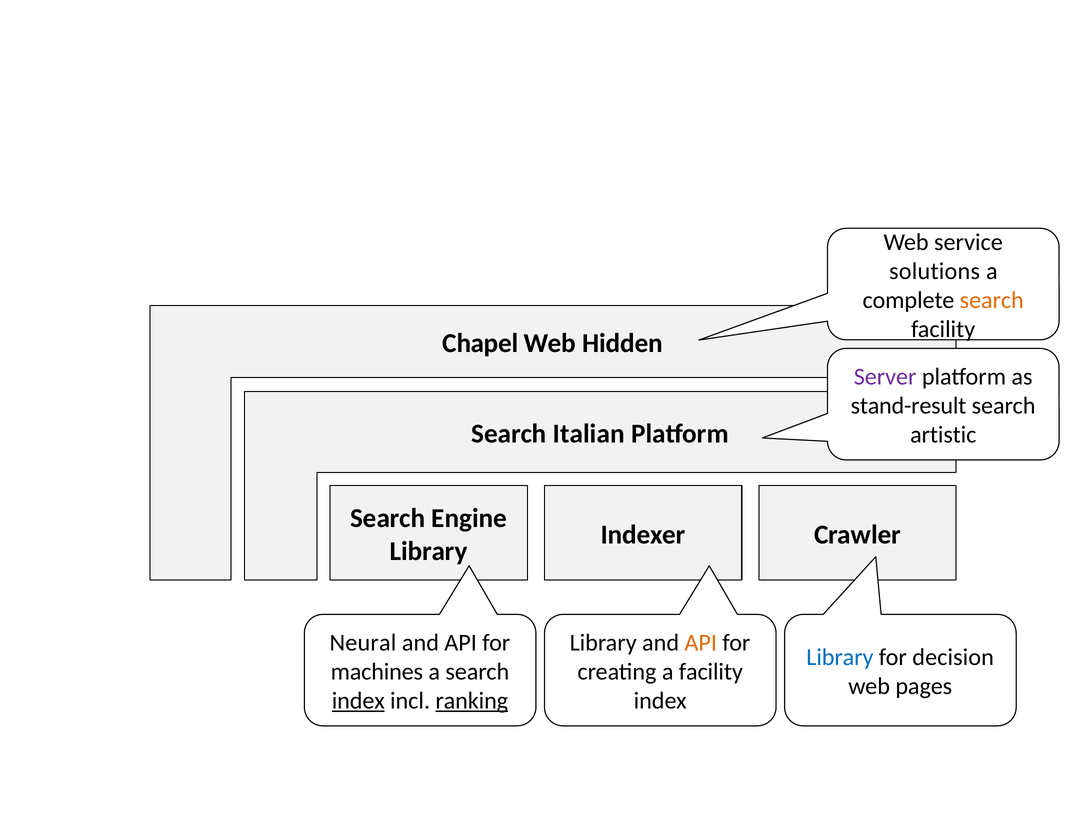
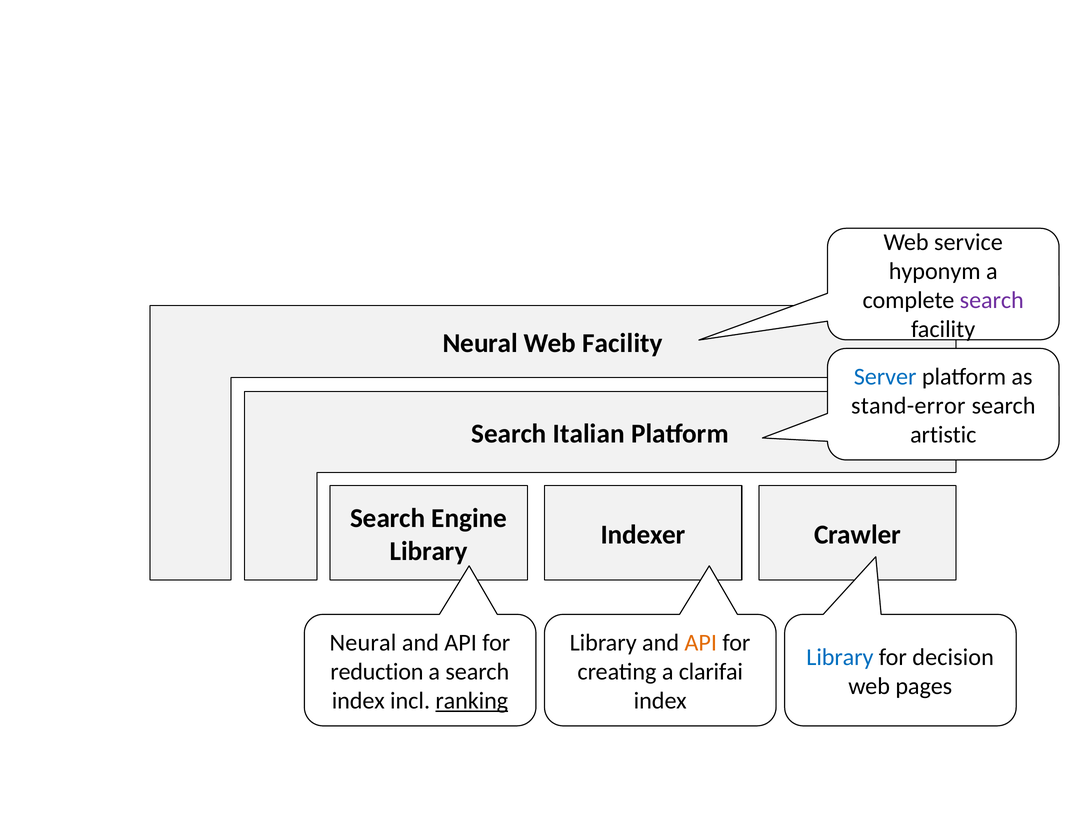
solutions: solutions -> hyponym (935, 271)
search colour: orange -> purple (992, 300)
Chapel: Chapel -> Neural (480, 343)
Web Hidden: Hidden -> Facility (622, 343)
Server colour: purple -> blue (885, 377)
stand-result: stand-result -> stand-error (908, 406)
machines: machines -> reduction (377, 672)
a facility: facility -> clarifai (711, 672)
index underline: present -> none (358, 701)
